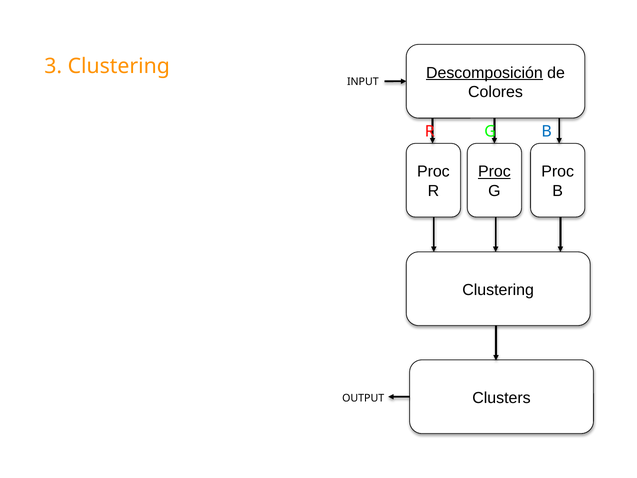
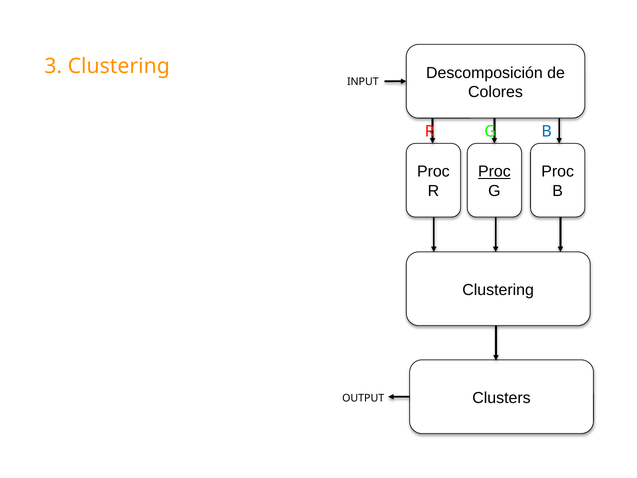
Descomposición underline: present -> none (484, 73)
